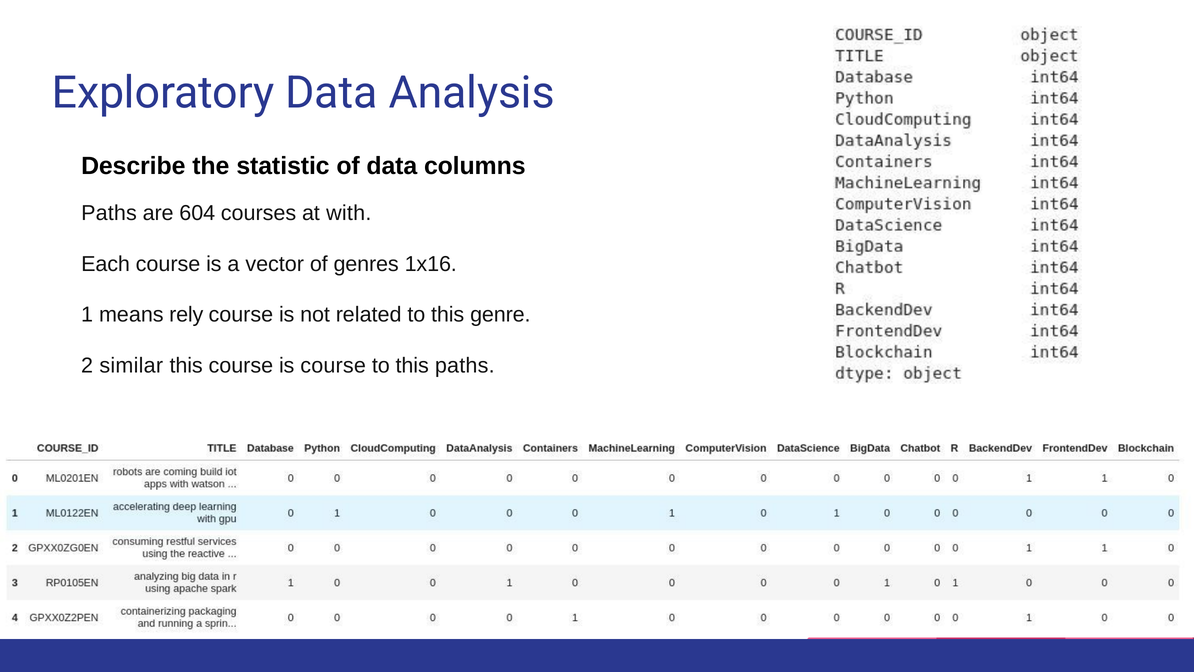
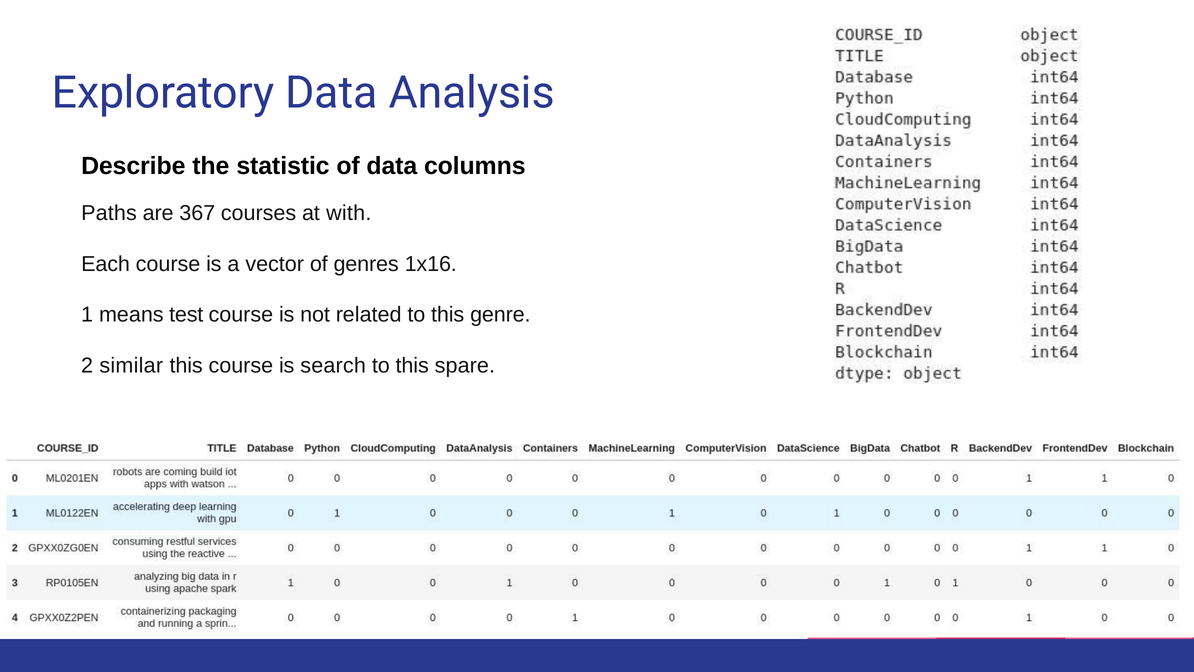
604: 604 -> 367 (197, 213)
rely: rely -> test (186, 315)
is course: course -> search (333, 365)
this paths: paths -> spare (465, 365)
